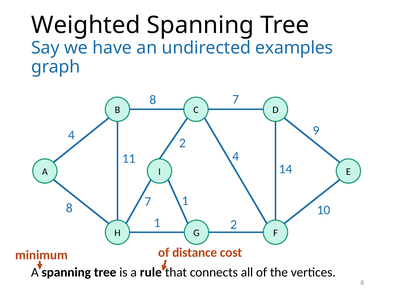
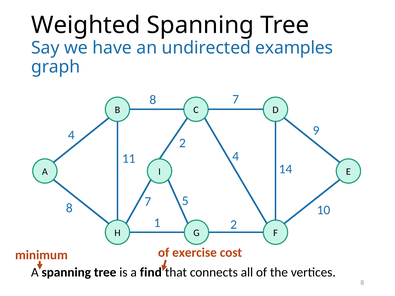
7 1: 1 -> 5 (185, 201)
distance: distance -> exercise (195, 253)
rule: rule -> find (151, 273)
